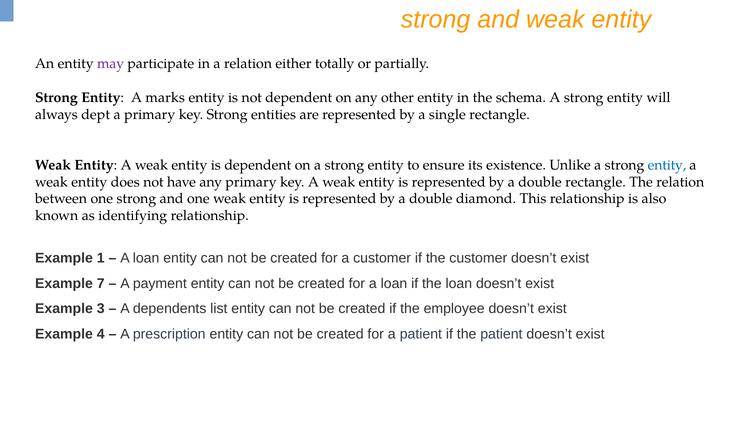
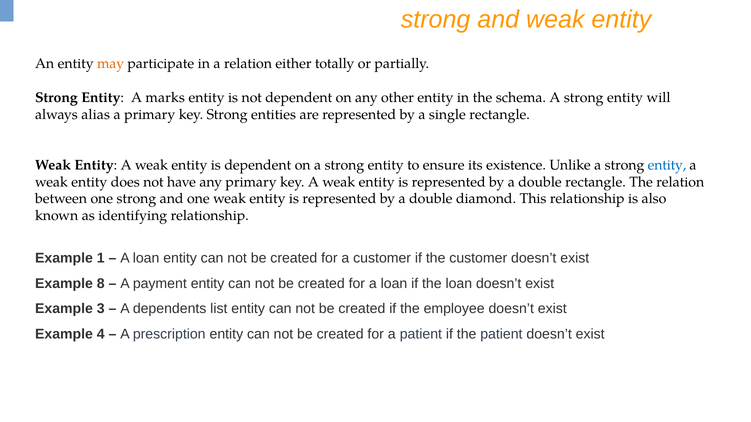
may colour: purple -> orange (111, 64)
dept: dept -> alias (96, 114)
7: 7 -> 8 (101, 284)
